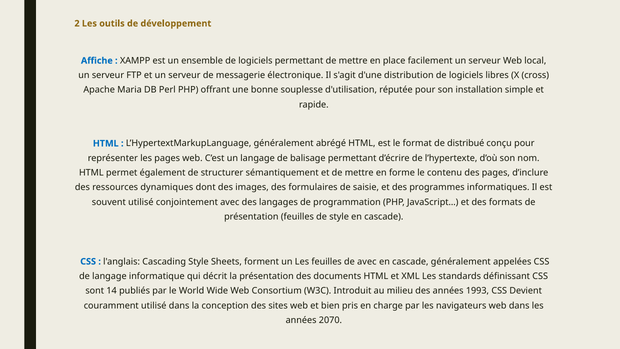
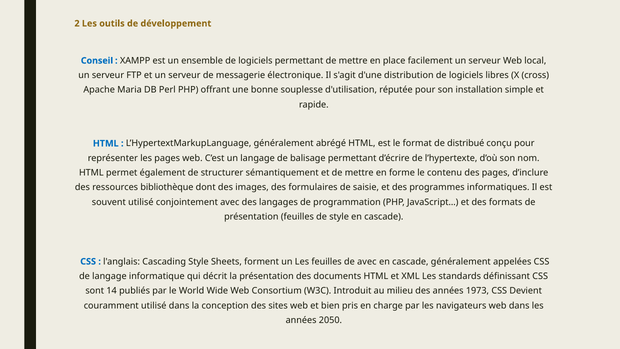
Affiche: Affiche -> Conseil (97, 61)
dynamiques: dynamiques -> bibliothèque (167, 187)
1993: 1993 -> 1973 (477, 291)
2070: 2070 -> 2050 (330, 320)
